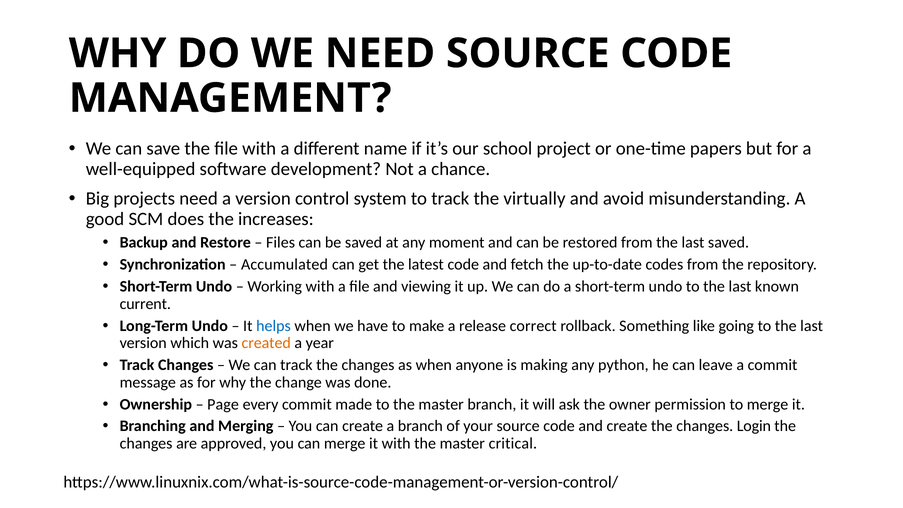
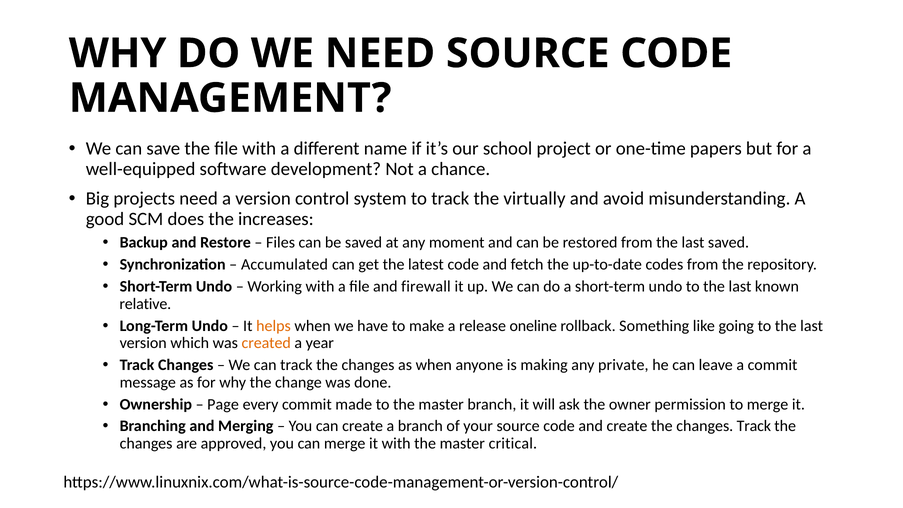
viewing: viewing -> firewall (426, 286)
current: current -> relative (145, 304)
helps colour: blue -> orange (274, 326)
correct: correct -> oneline (533, 326)
python: python -> private (623, 365)
changes Login: Login -> Track (754, 426)
